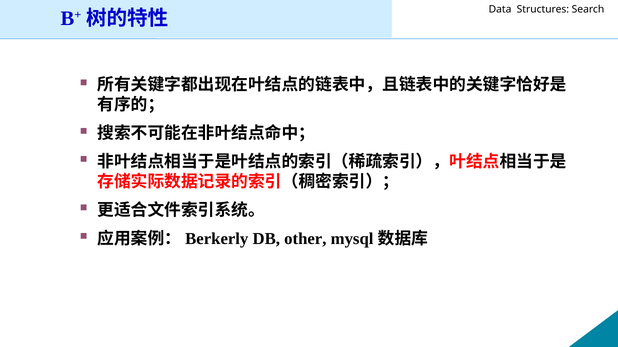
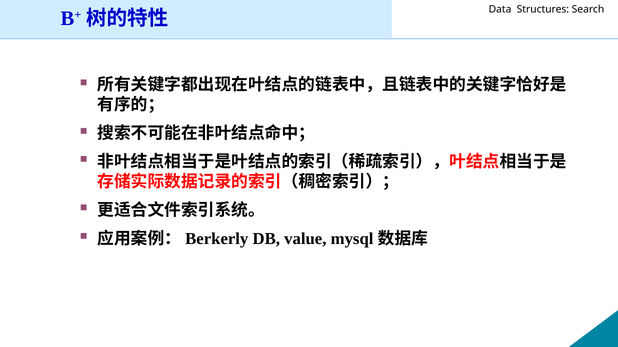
other: other -> value (305, 239)
